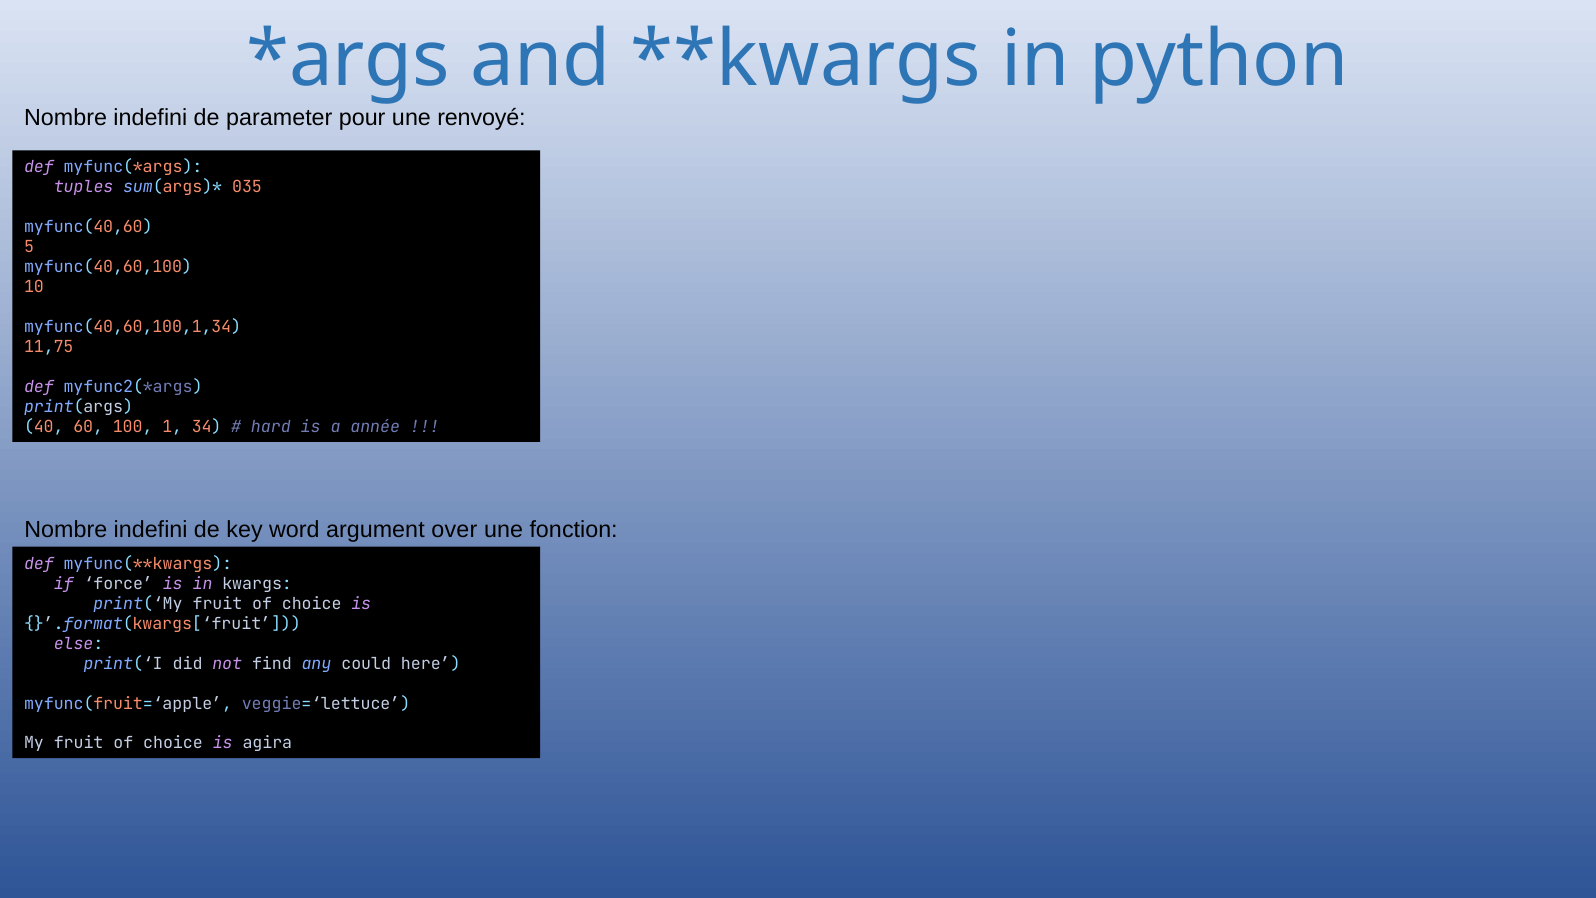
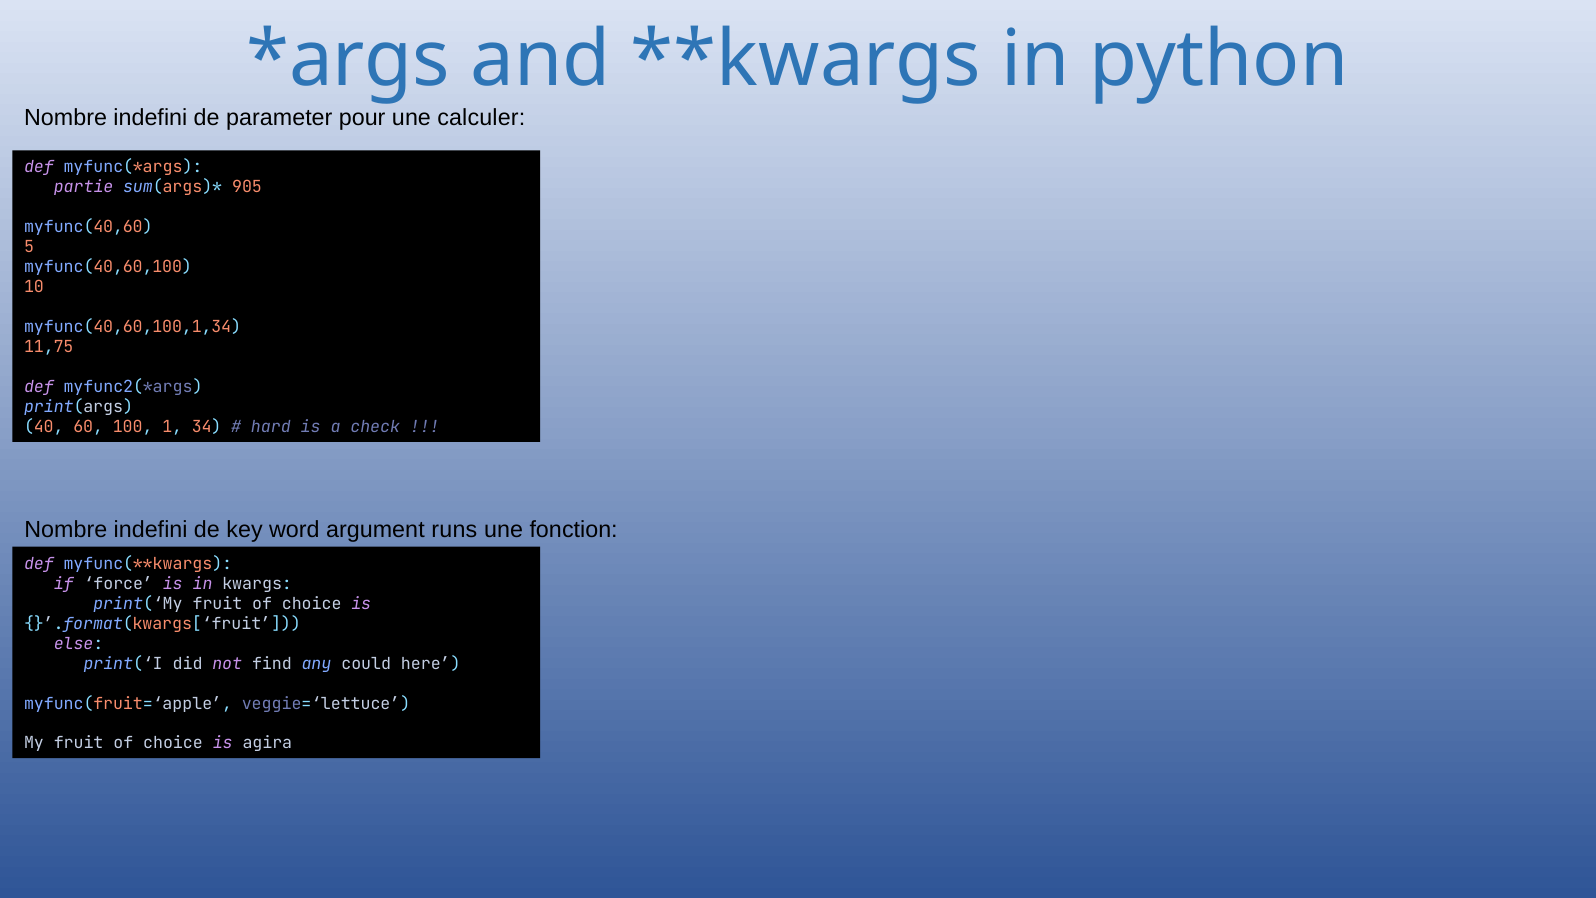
renvoyé: renvoyé -> calculer (481, 118)
tuples: tuples -> partie (84, 187)
035: 035 -> 905 (247, 187)
année: année -> check (375, 427)
over: over -> runs (454, 530)
